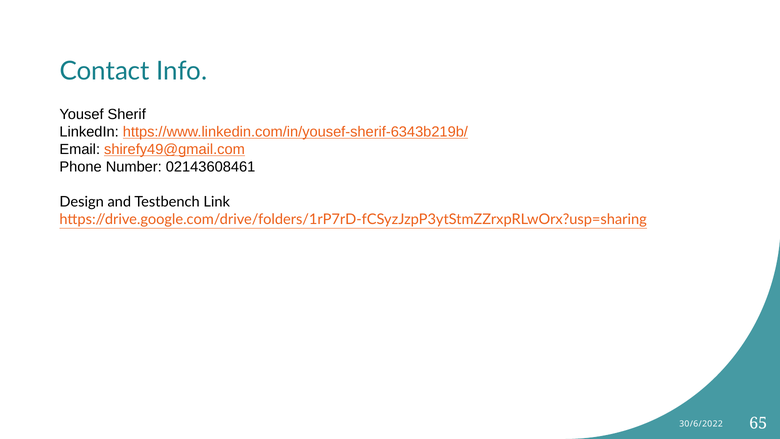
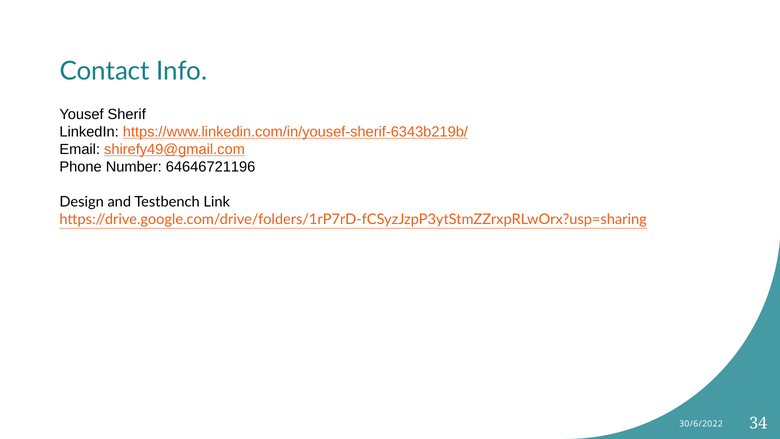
02143608461: 02143608461 -> 64646721196 (211, 167)
65: 65 -> 34 (758, 423)
